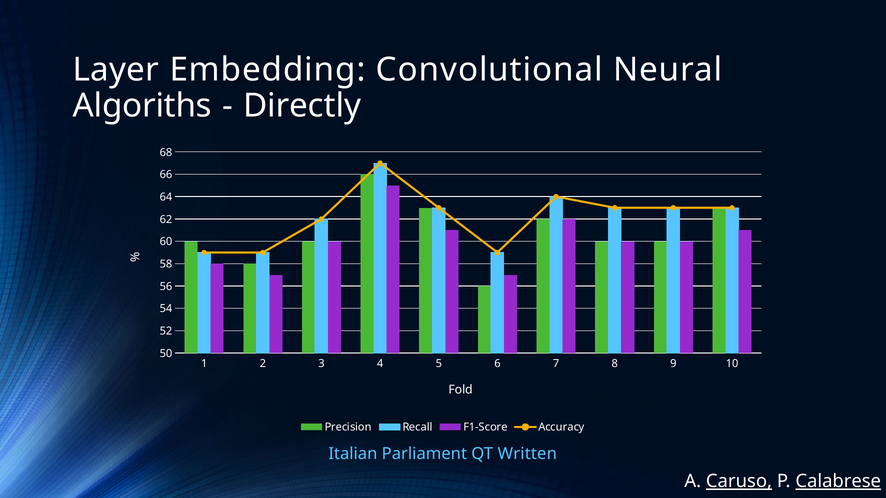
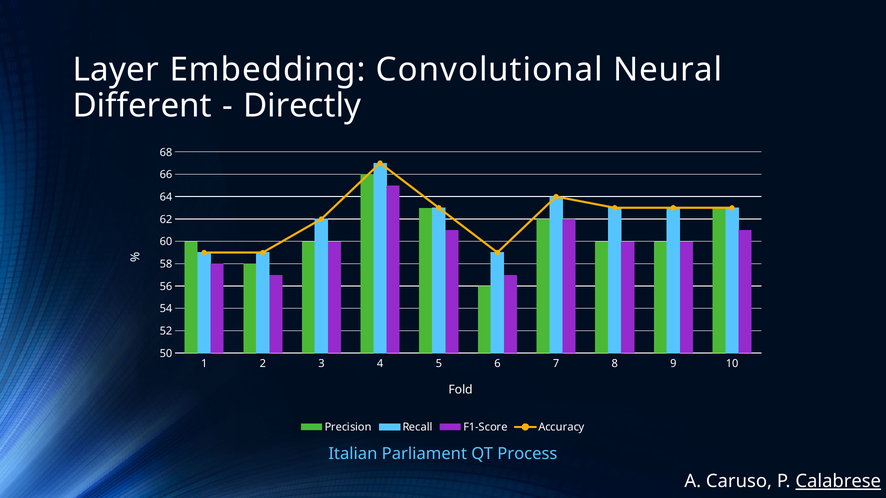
Algoriths: Algoriths -> Different (142, 106)
Written: Written -> Process (527, 454)
Caruso underline: present -> none (739, 482)
